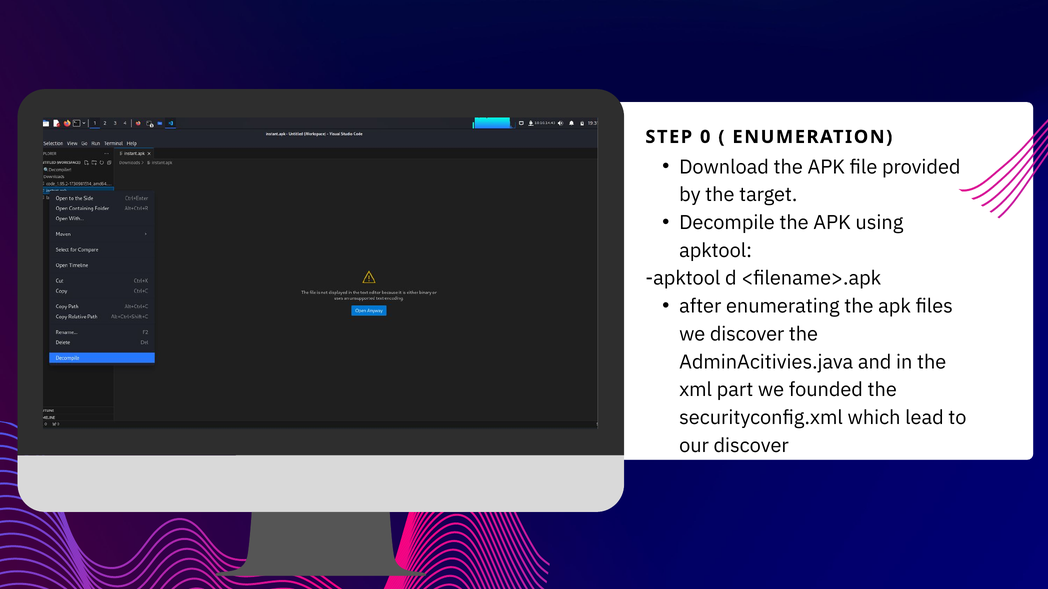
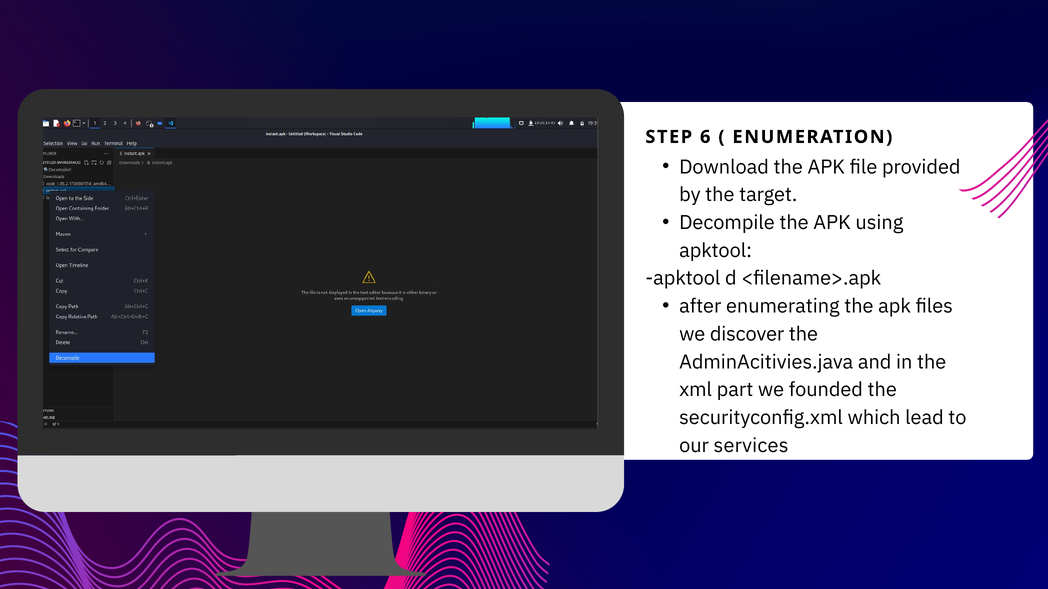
0: 0 -> 6 (705, 137)
our discover: discover -> services (751, 446)
